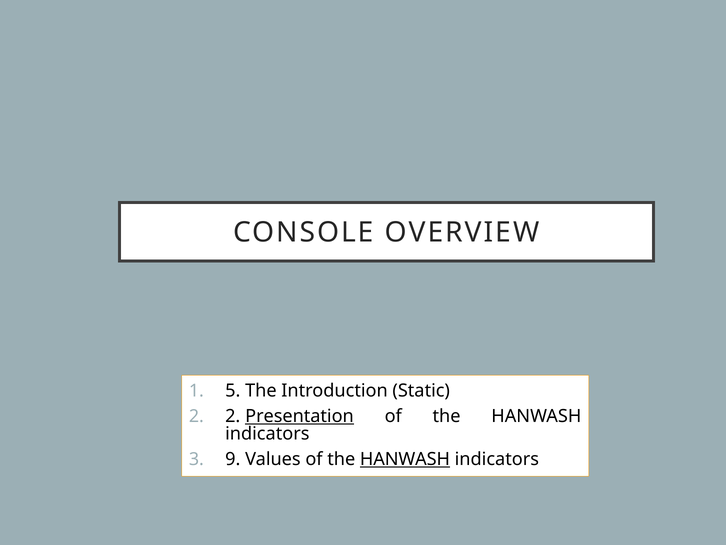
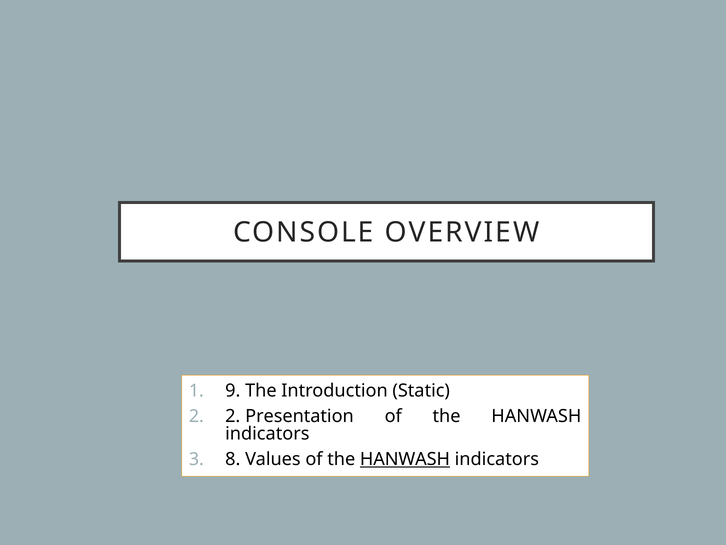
5: 5 -> 9 (233, 390)
Presentation underline: present -> none (299, 416)
9: 9 -> 8 (233, 459)
